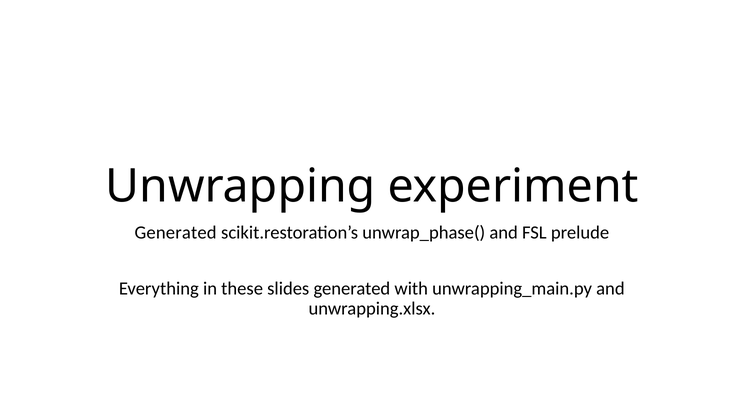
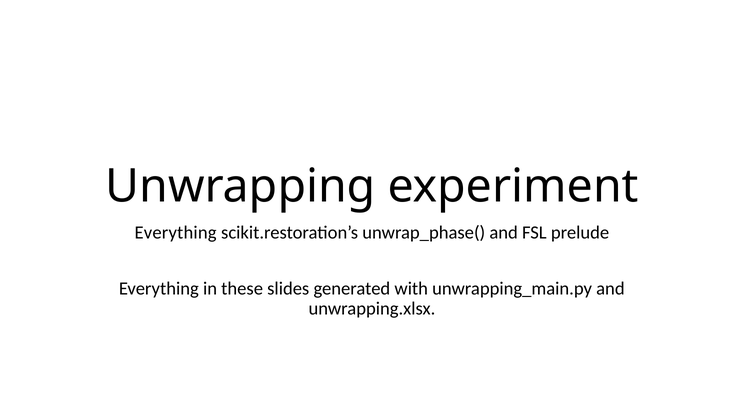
Generated: Generated -> Everything (176, 233)
